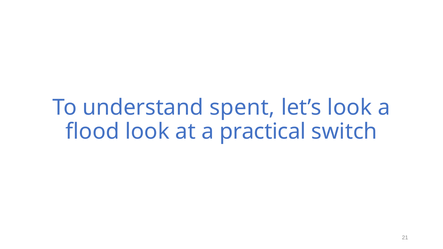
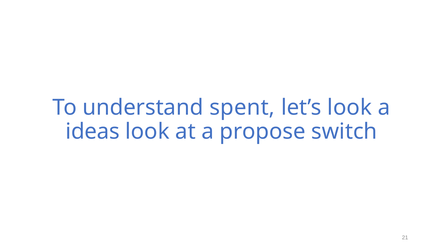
flood: flood -> ideas (93, 132)
practical: practical -> propose (263, 132)
